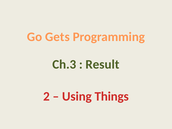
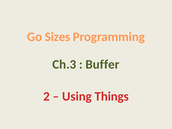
Gets: Gets -> Sizes (58, 37)
Result: Result -> Buffer (102, 64)
